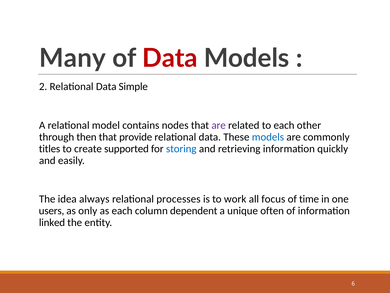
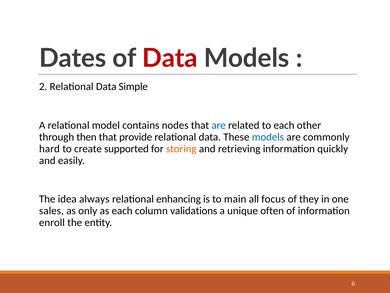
Many: Many -> Dates (73, 58)
are colour: purple -> blue (219, 125)
titles: titles -> hard (49, 149)
storing colour: blue -> orange (181, 149)
processes: processes -> enhancing (179, 199)
work: work -> main (235, 199)
time: time -> they (309, 199)
users: users -> sales (51, 211)
dependent: dependent -> validations (194, 211)
linked: linked -> enroll (52, 222)
